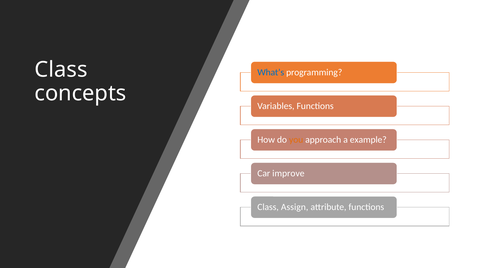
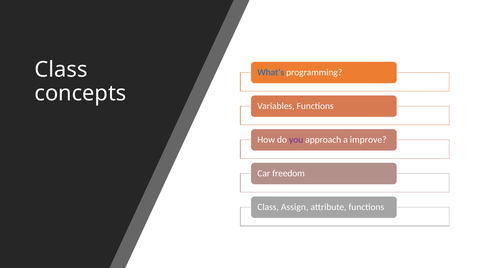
you colour: orange -> purple (296, 140)
example: example -> improve (368, 140)
improve: improve -> freedom (288, 174)
